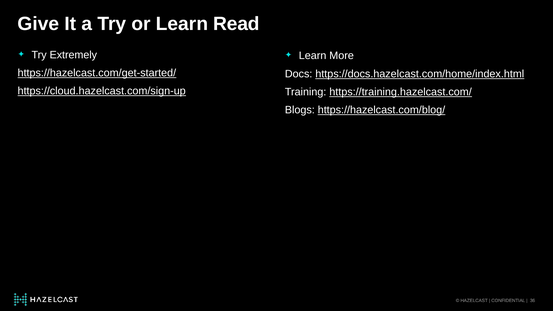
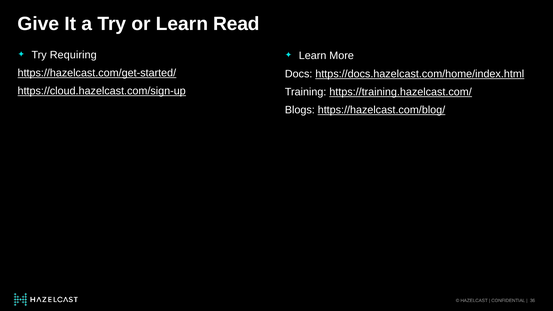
Extremely: Extremely -> Requiring (73, 55)
